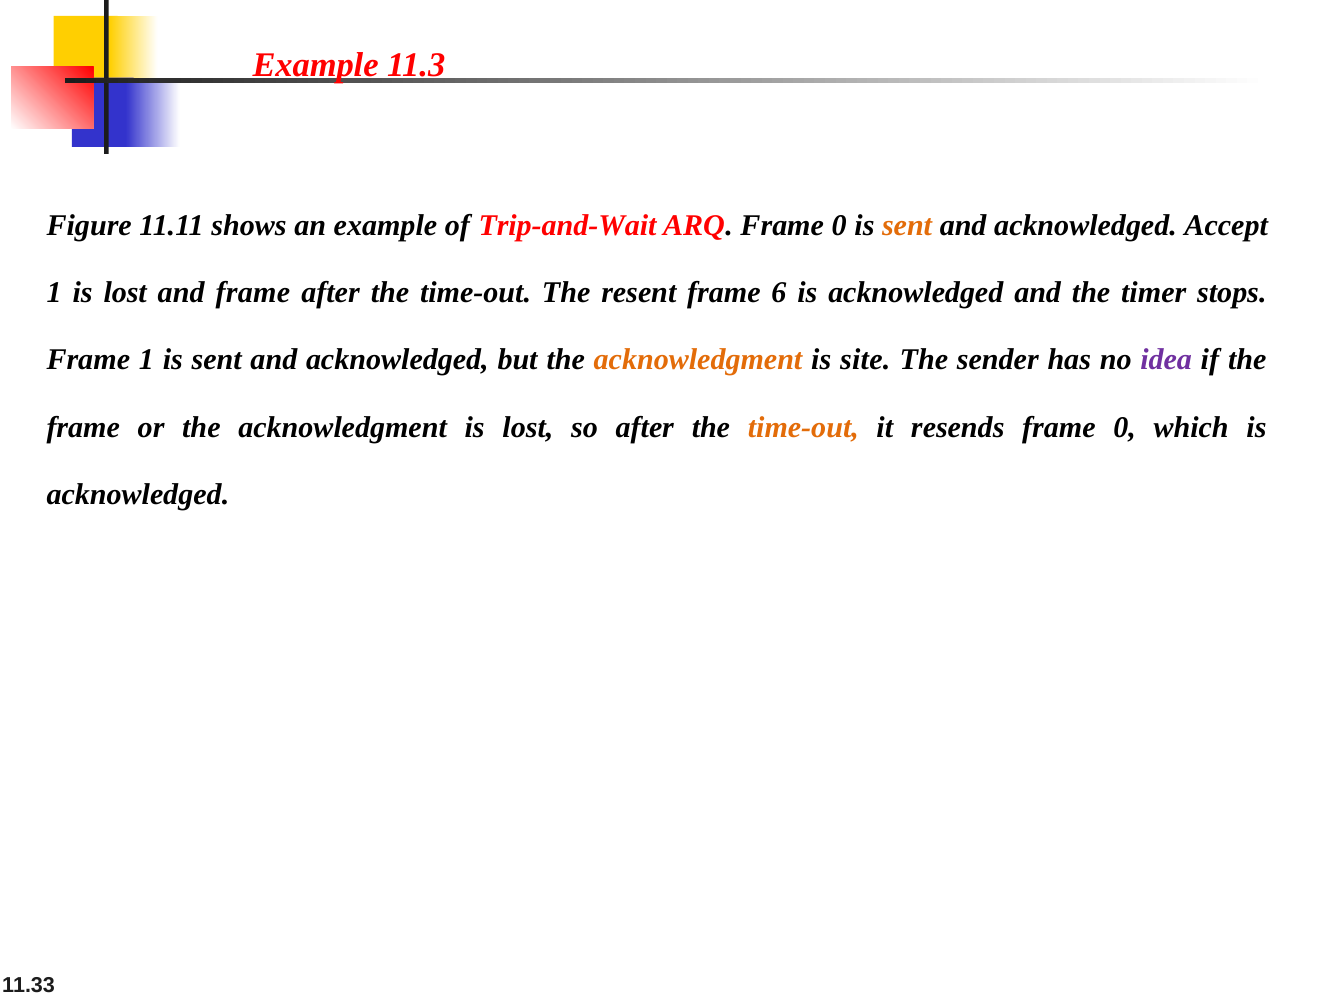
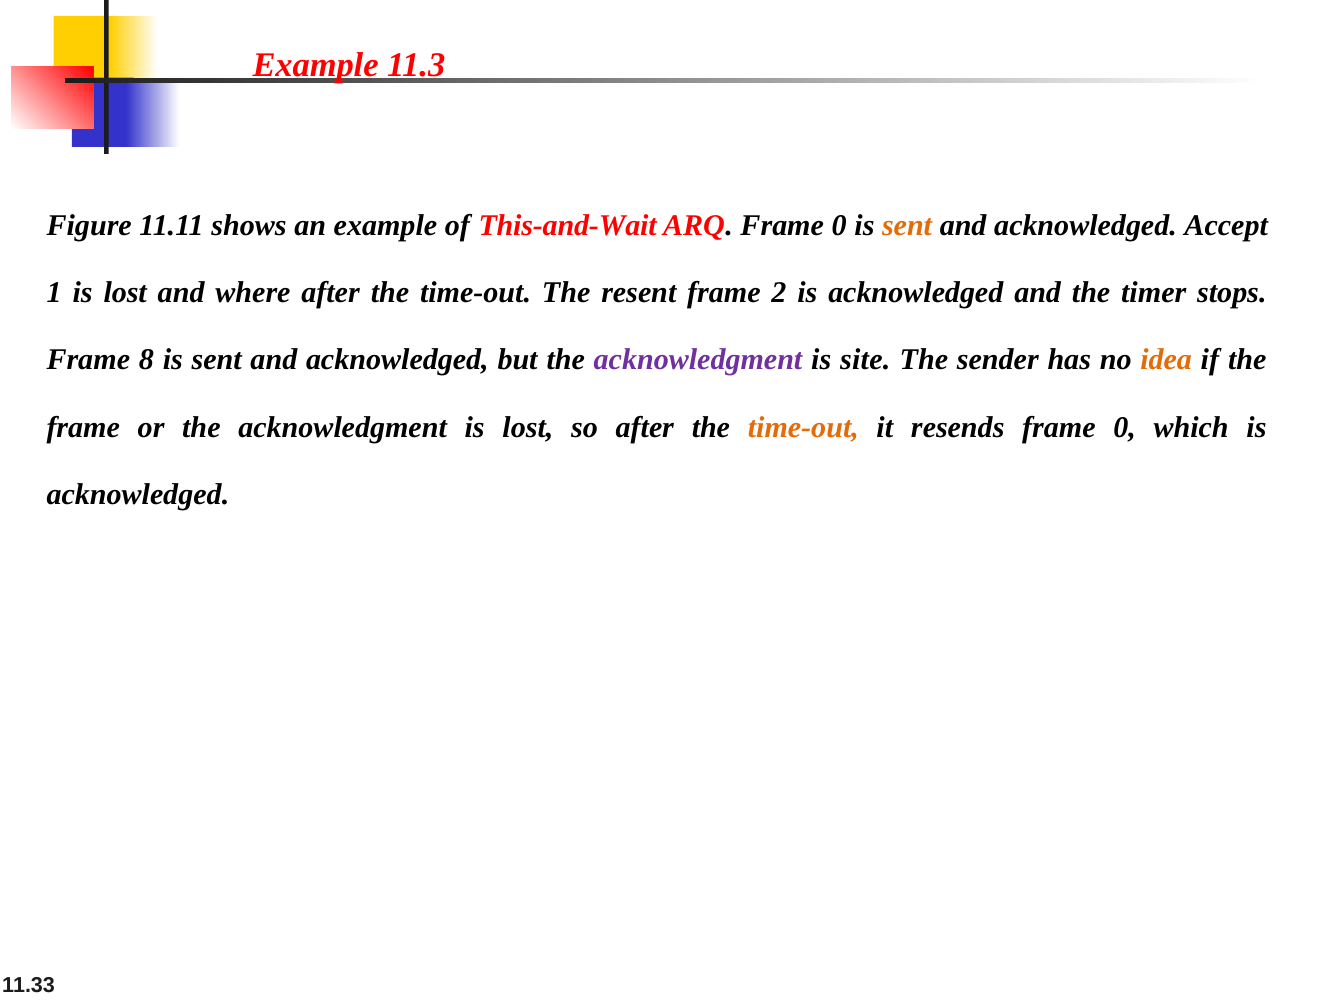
Trip-and-Wait: Trip-and-Wait -> This-and-Wait (568, 225)
and frame: frame -> where (253, 293)
6: 6 -> 2 (779, 293)
Frame 1: 1 -> 8 (146, 360)
acknowledgment colour: orange -> purple (698, 360)
idea colour: purple -> orange (1166, 360)
